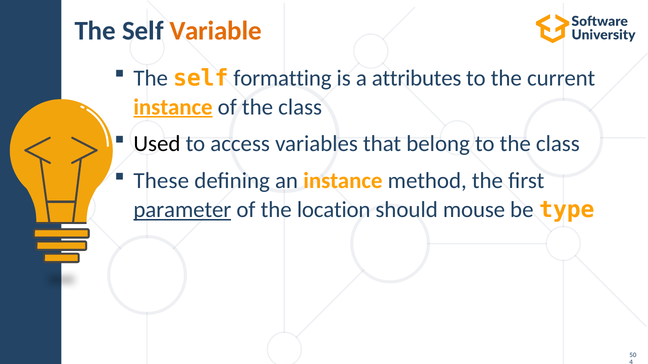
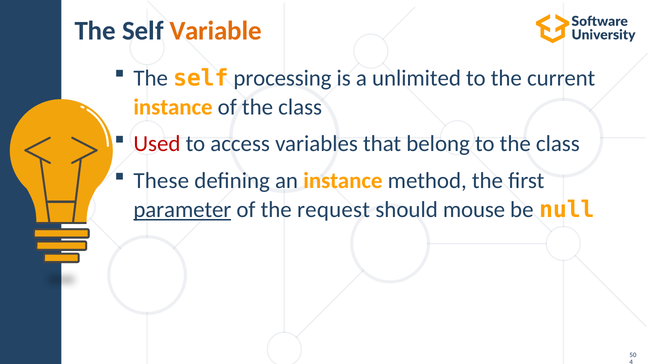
formatting: formatting -> processing (282, 78)
attributes: attributes -> unlimited (417, 78)
instance underline: present -> none (173, 107)
Used colour: black -> red (157, 144)
location: location -> request (333, 210)
type: type -> null (567, 210)
